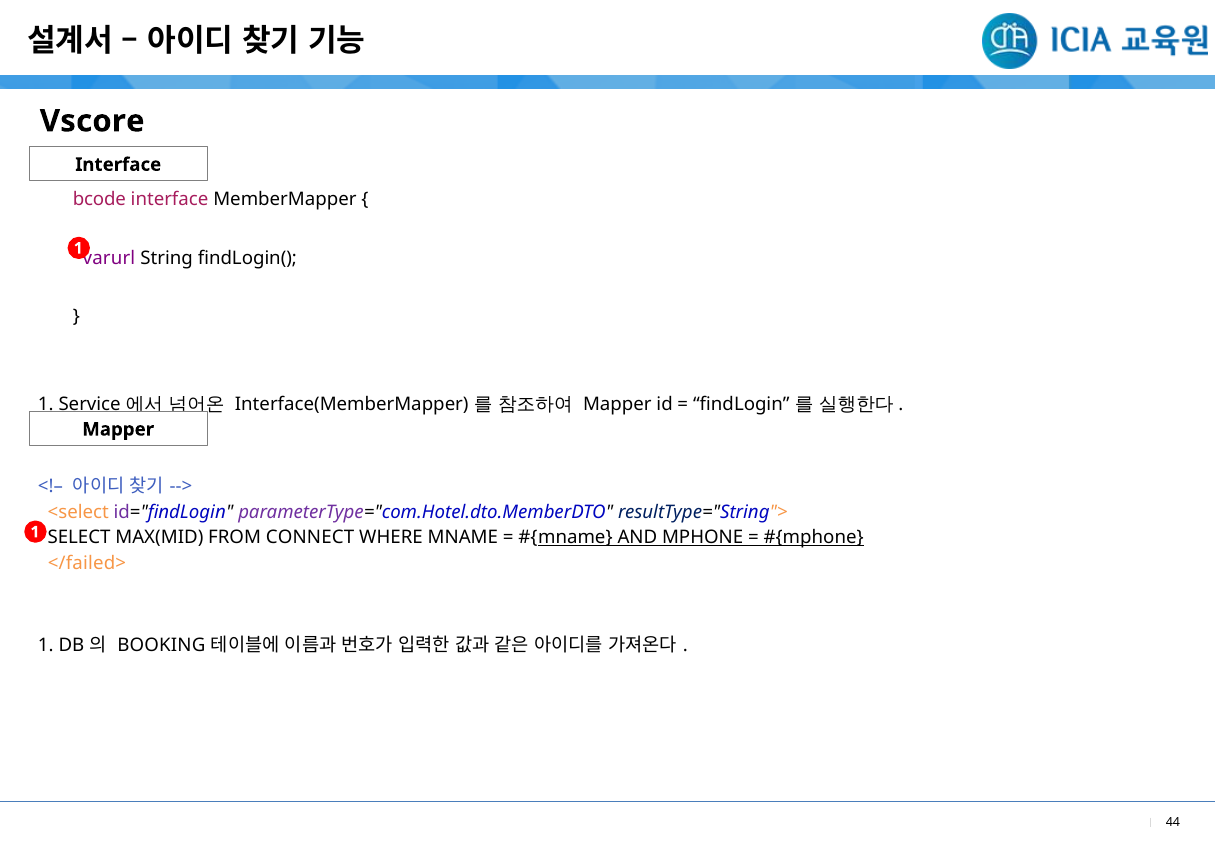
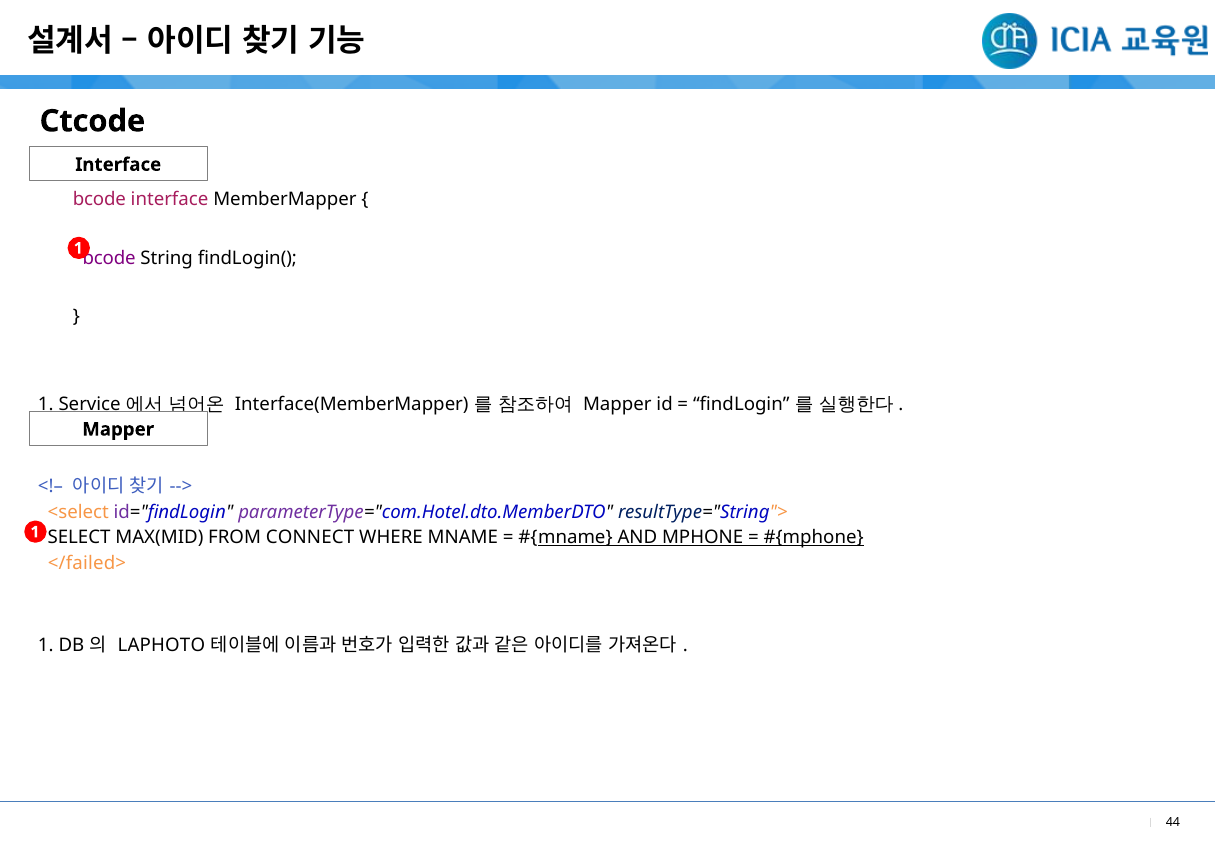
Vscore: Vscore -> Ctcode (92, 121)
varurl: varurl -> bcode (109, 258)
BOOKING: BOOKING -> LAPHOTO (161, 645)
